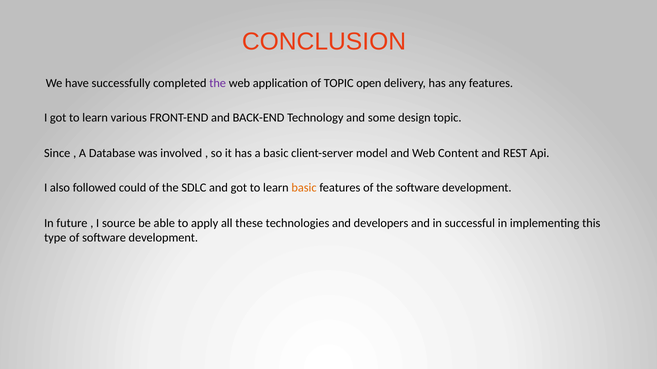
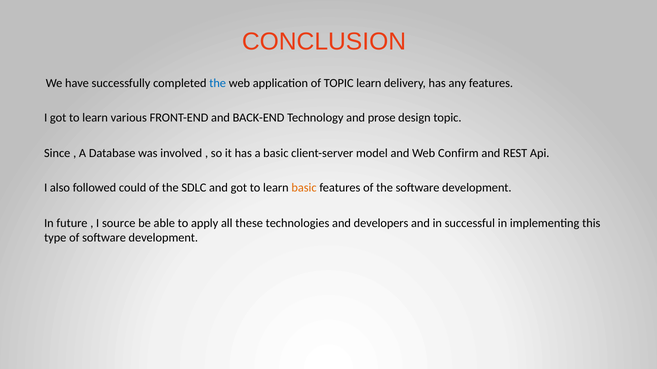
the colour: purple -> blue (218, 83)
TOPIC open: open -> learn (369, 83)
some: some -> prose (382, 118)
Content: Content -> Confirm (458, 153)
